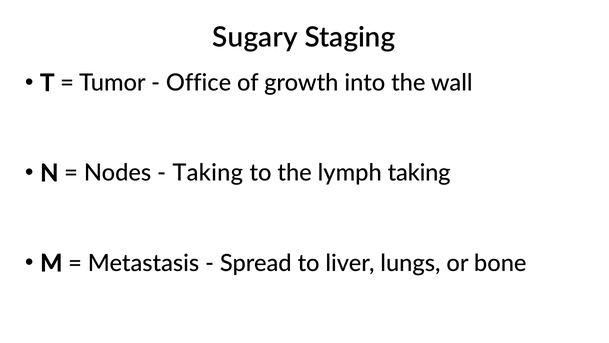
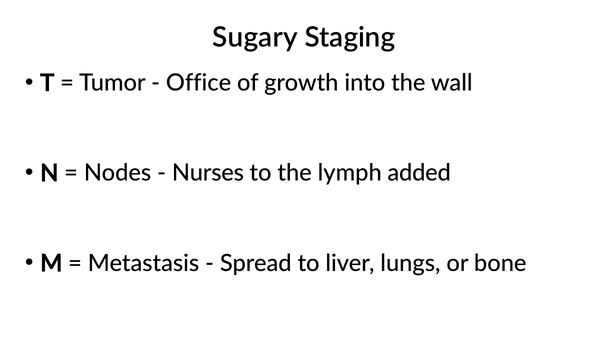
Taking: Taking -> Nurses (208, 173)
lymph taking: taking -> added (419, 173)
